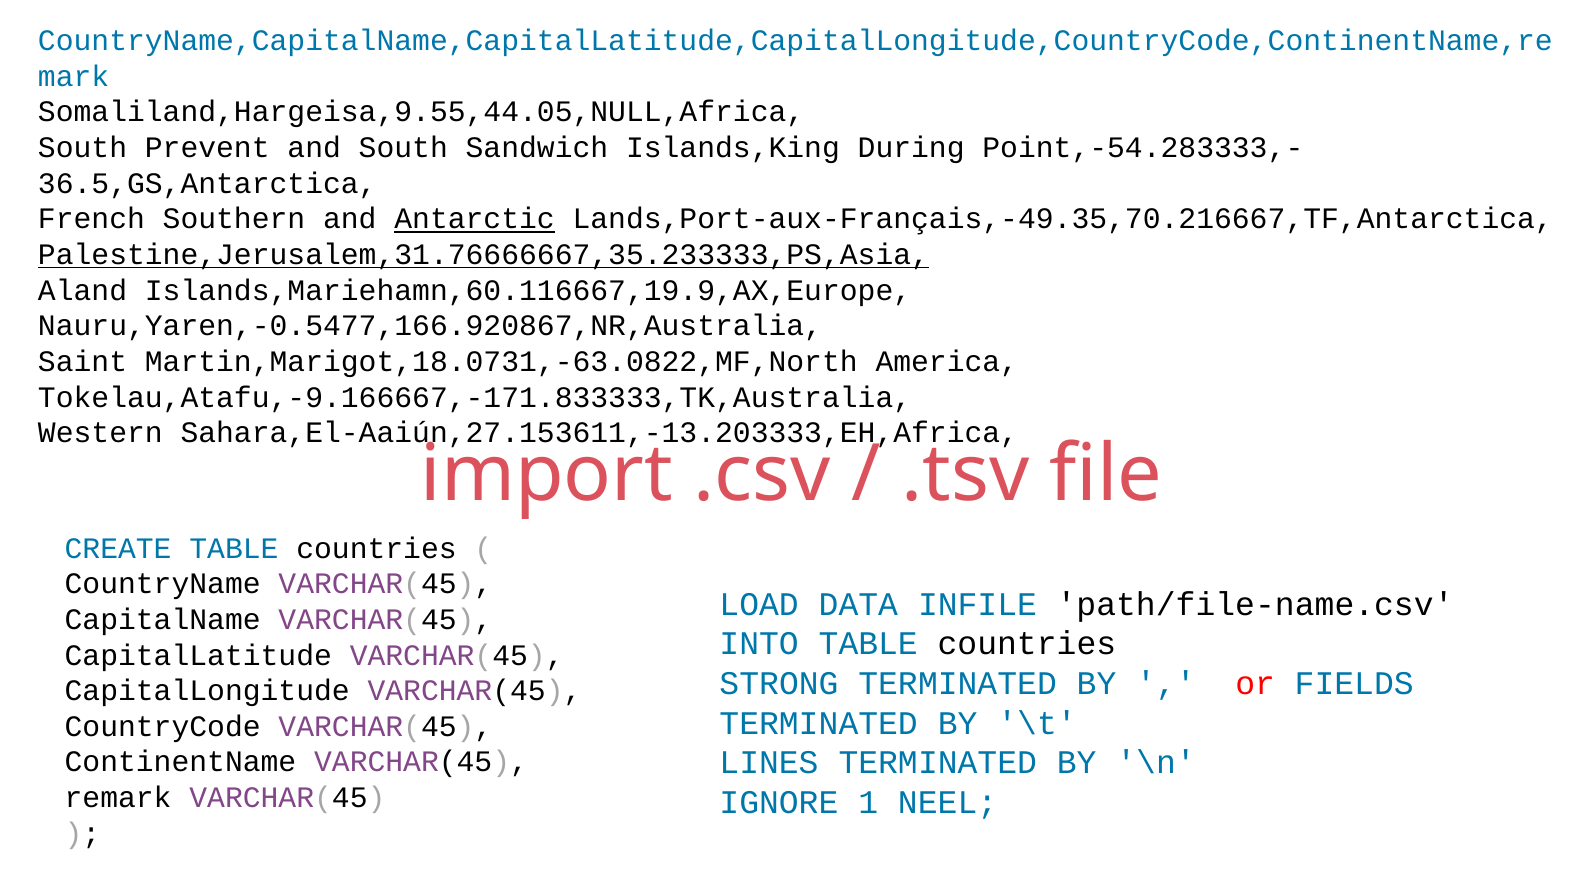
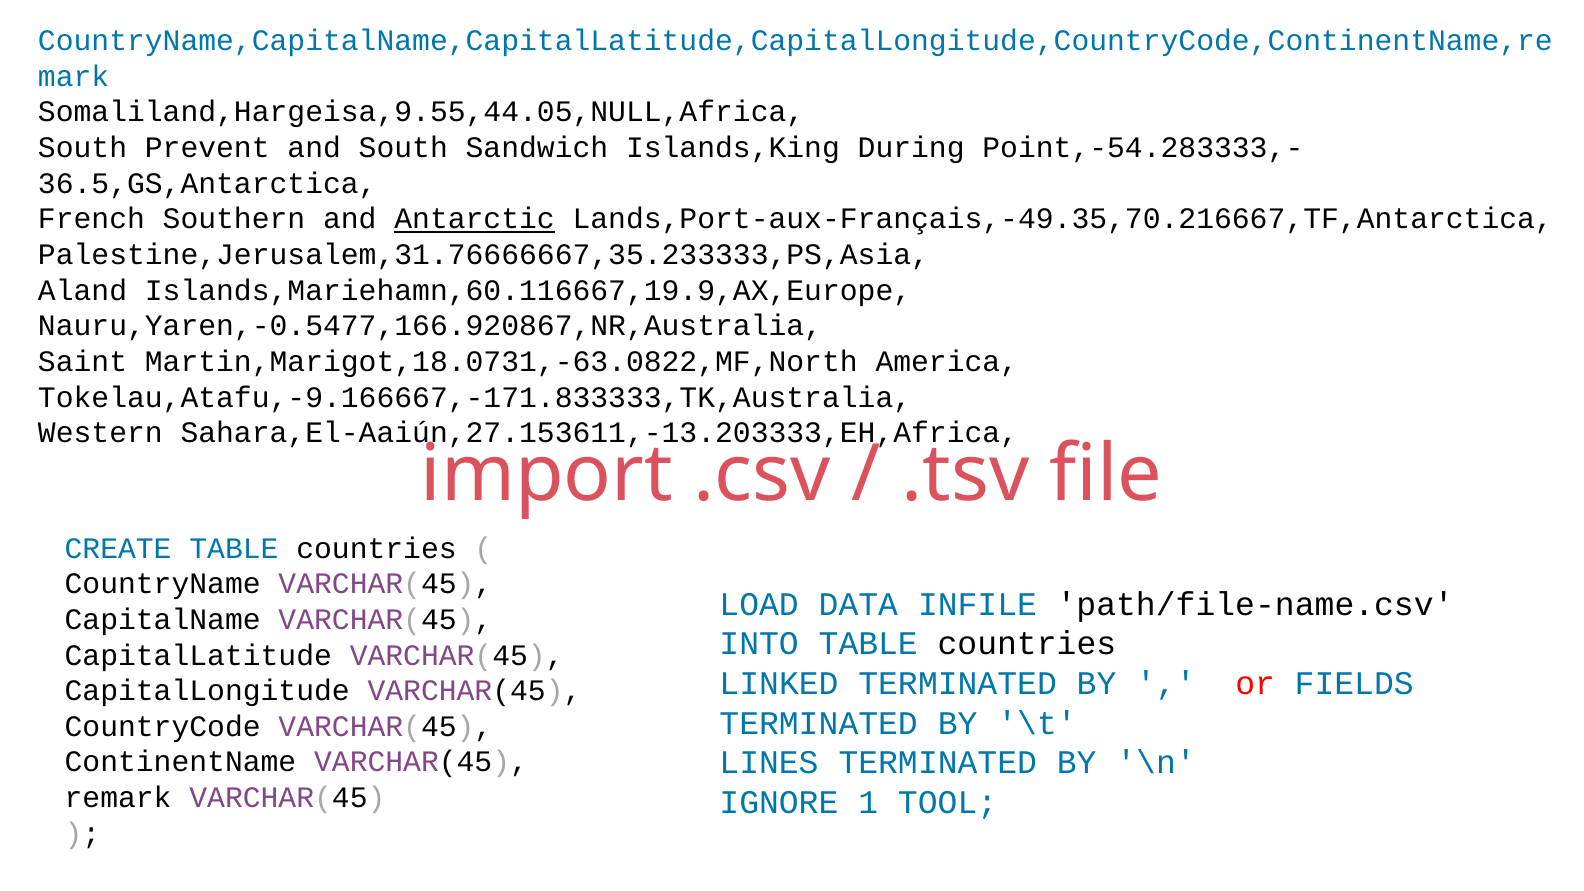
Palestine,Jerusalem,31.76666667,35.233333,PS,Asia underline: present -> none (483, 255)
STRONG: STRONG -> LINKED (779, 684)
NEEL: NEEL -> TOOL (948, 802)
